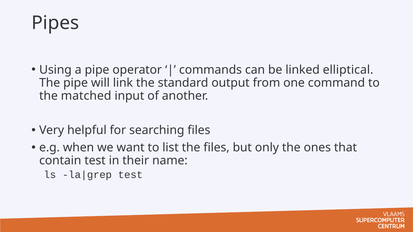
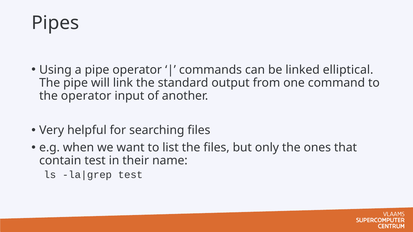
the matched: matched -> operator (86, 96)
